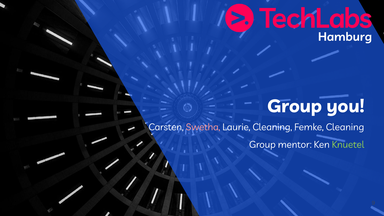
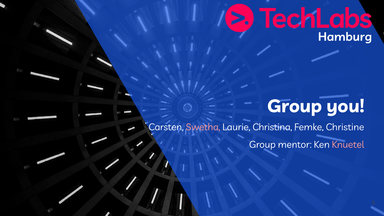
Laurie Cleaning: Cleaning -> Christina (272, 127)
Femke Cleaning: Cleaning -> Christine (345, 127)
Knuetel colour: light green -> pink (348, 145)
